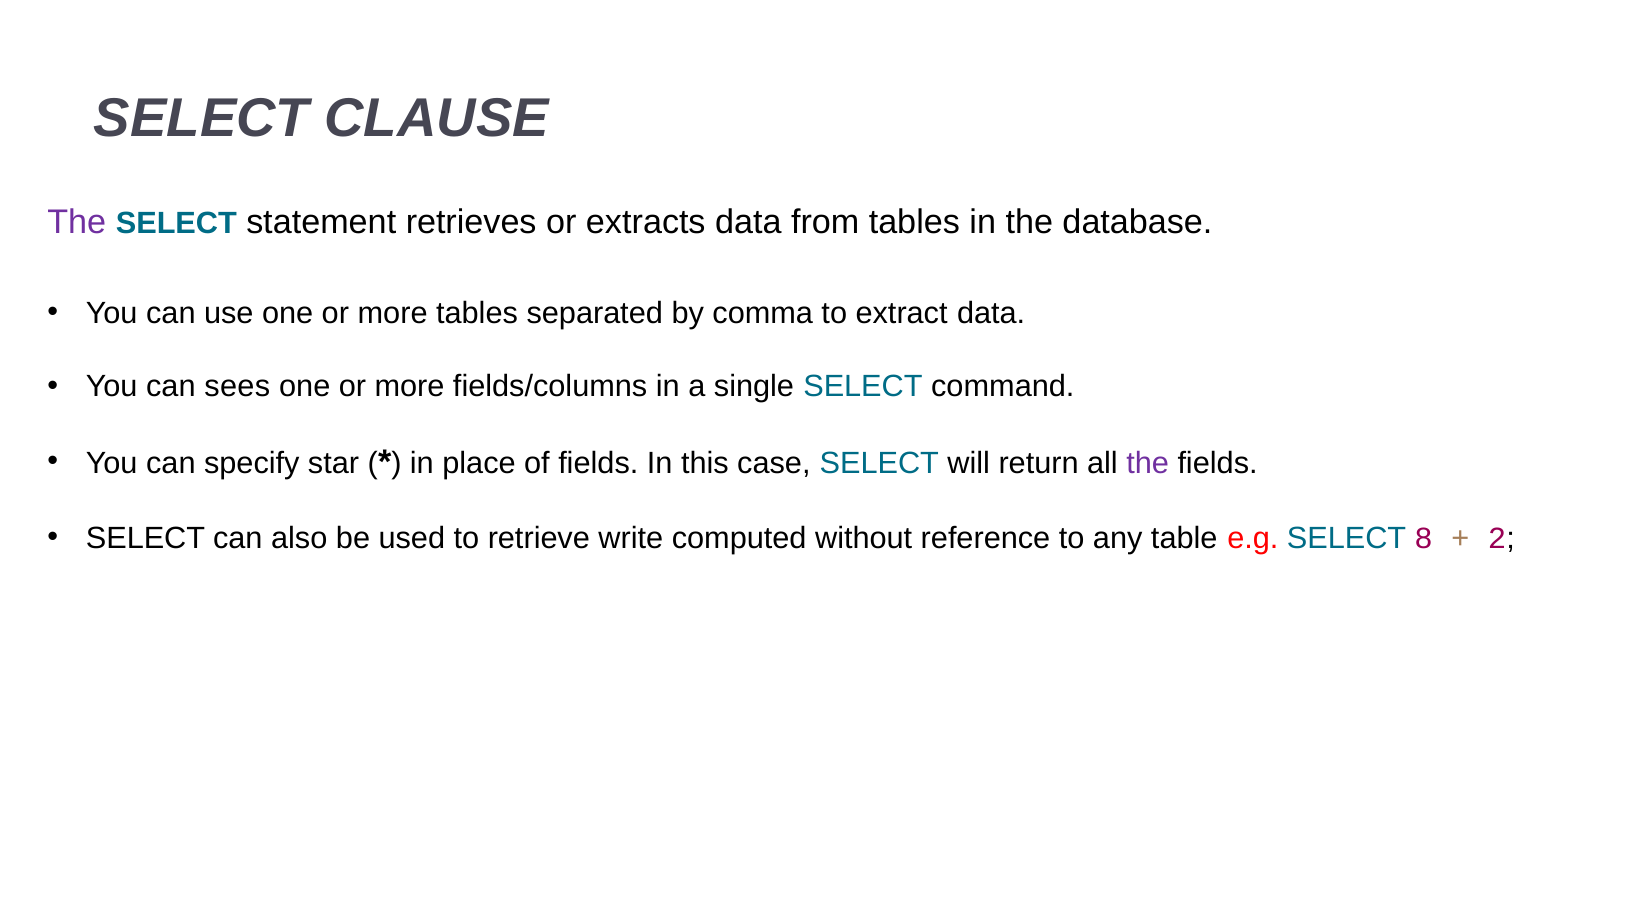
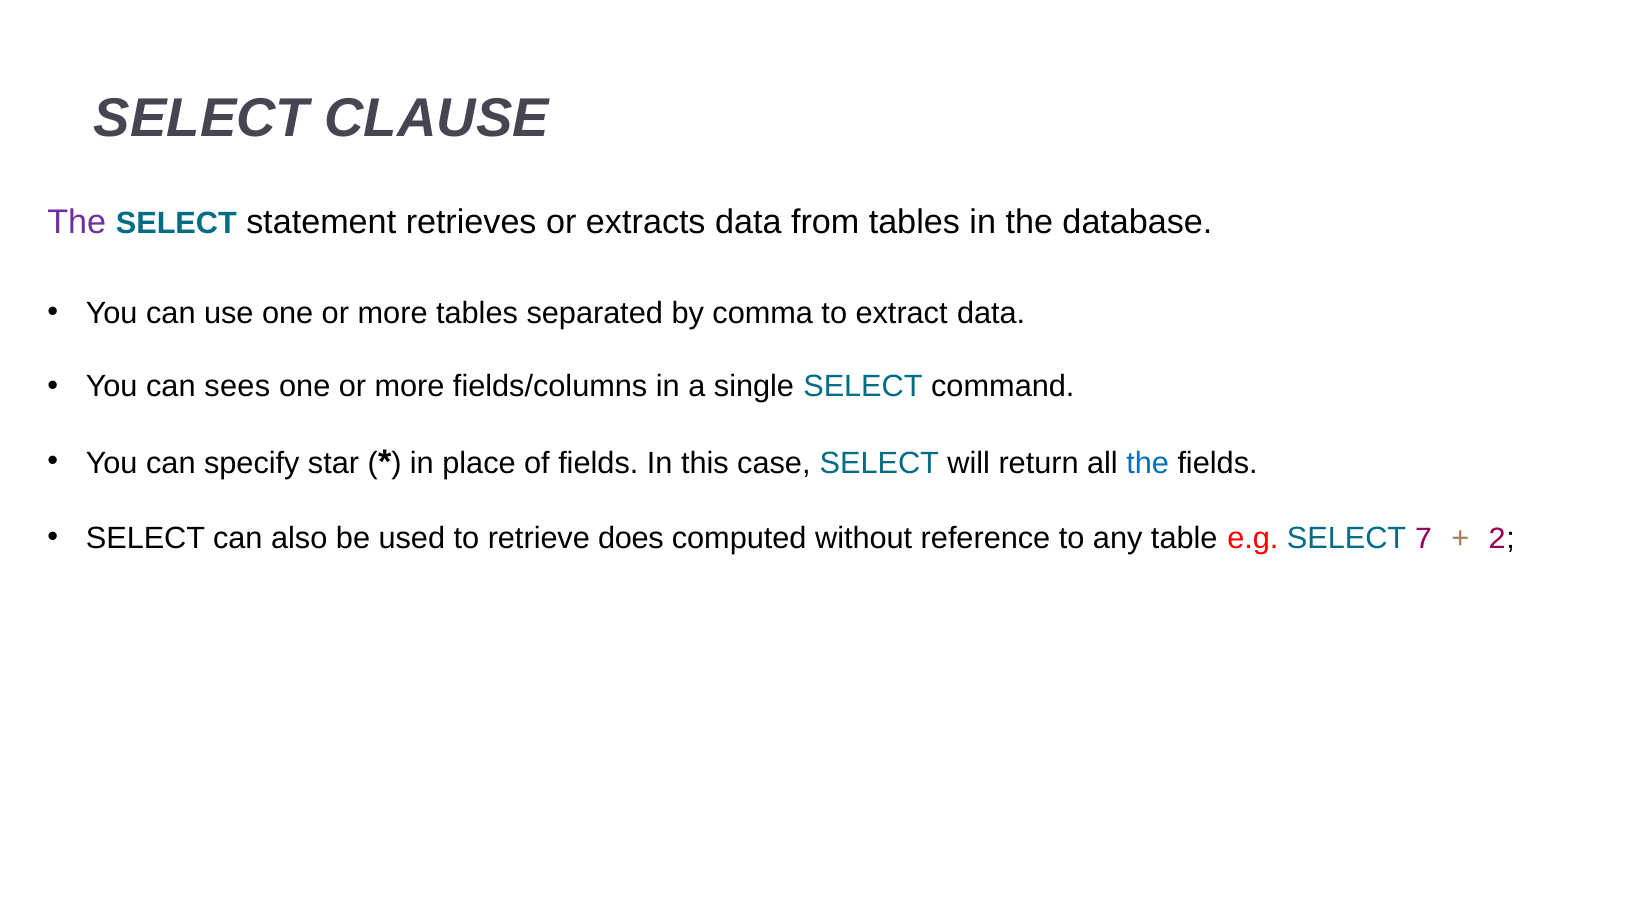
the colour: purple -> blue (1148, 464)
write: write -> does (631, 538)
8: 8 -> 7 (1423, 538)
